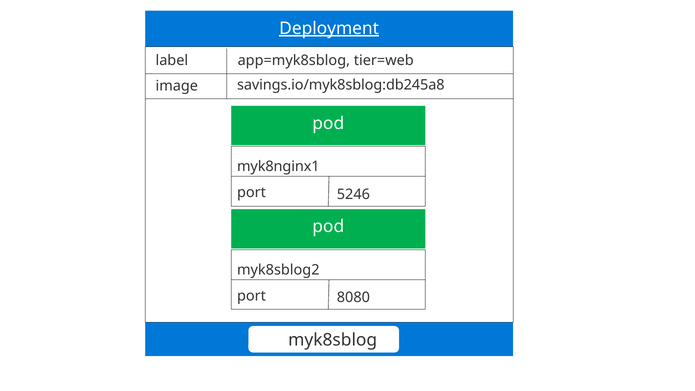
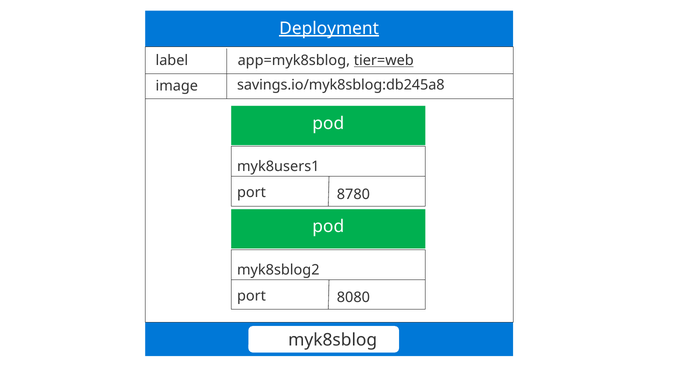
tier=web underline: none -> present (384, 60)
myk8nginx1: myk8nginx1 -> myk8users1 (278, 167)
5246: 5246 -> 8780 (353, 194)
